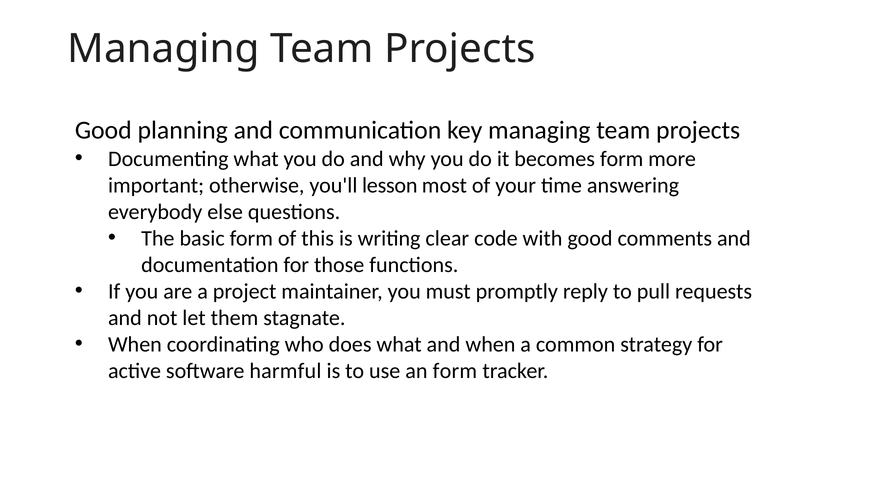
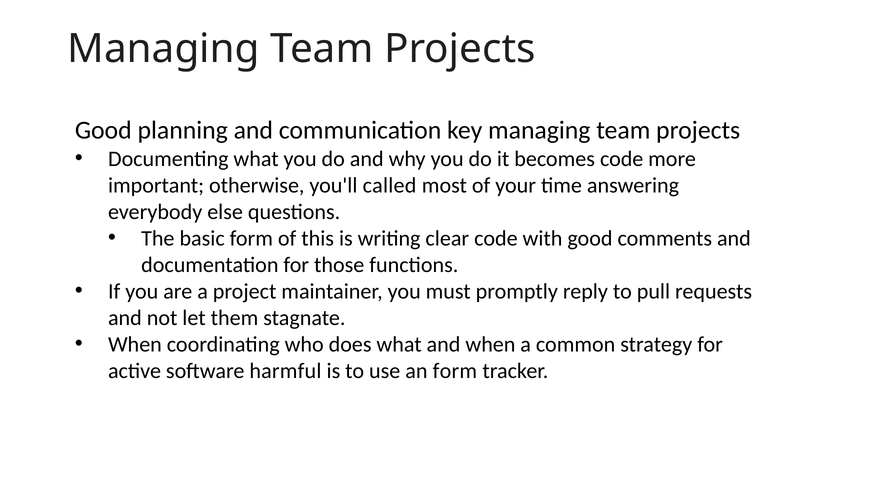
becomes form: form -> code (622, 159)
lesson: lesson -> called (390, 185)
